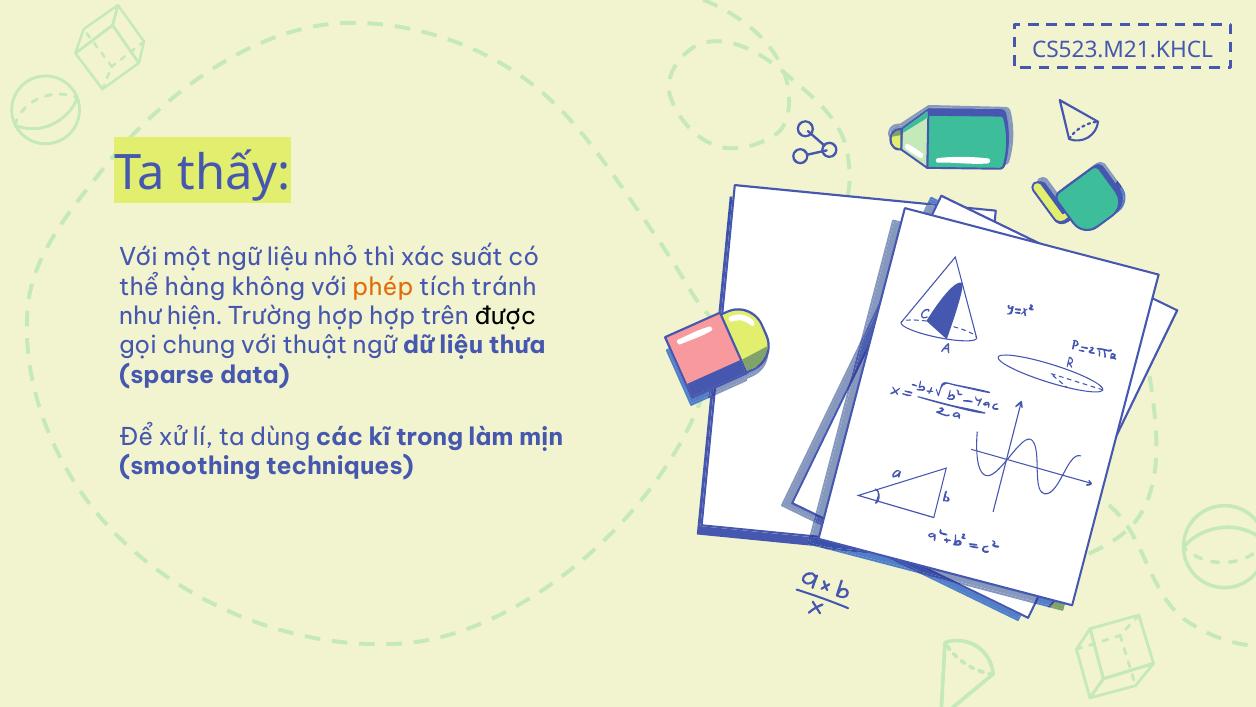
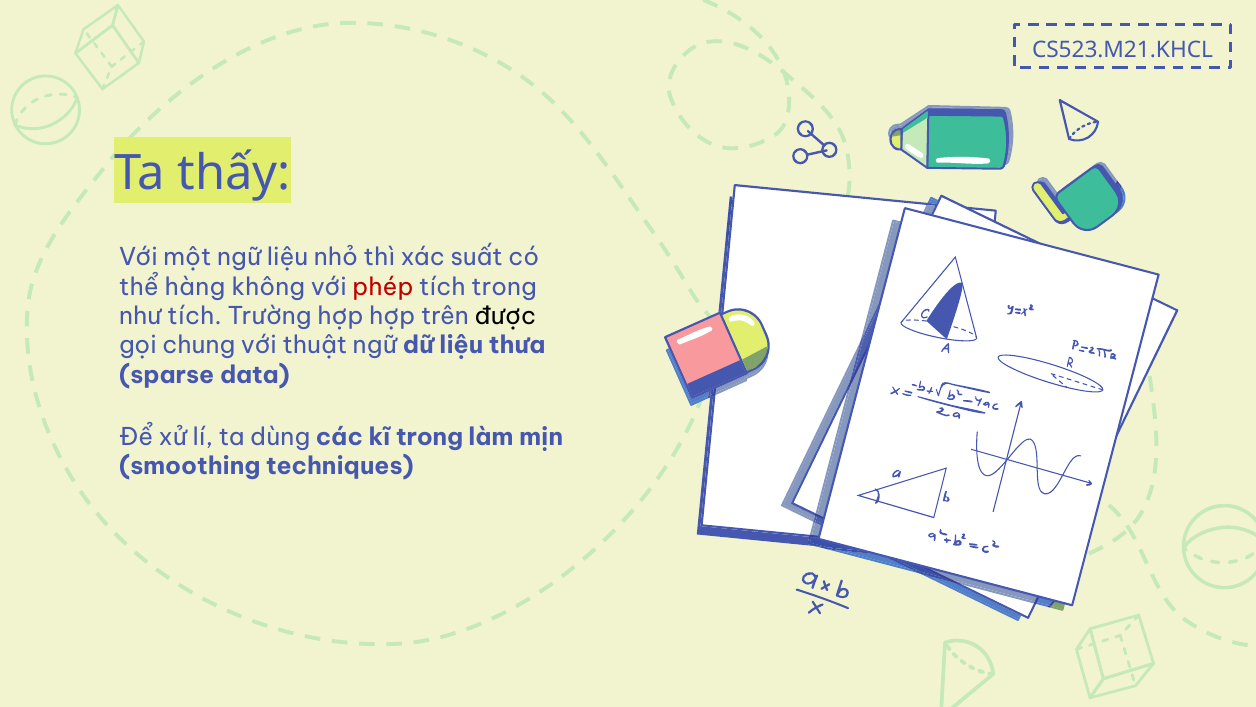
phép colour: orange -> red (383, 287)
tích tránh: tránh -> trong (504, 287)
như hiện: hiện -> tích (195, 316)
